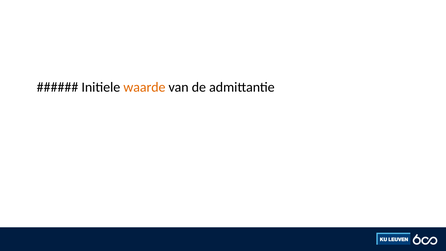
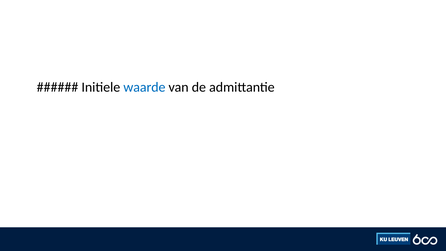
waarde colour: orange -> blue (144, 87)
